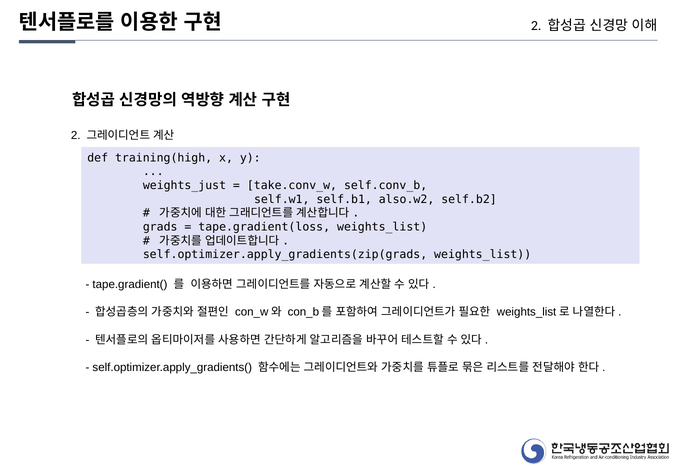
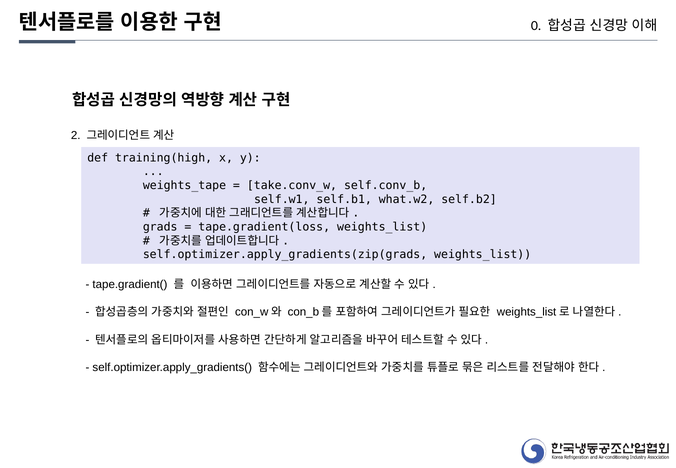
2: 2 -> 0 (536, 26)
weights_just: weights_just -> weights_tape (184, 185)
also.w2: also.w2 -> what.w2 (407, 199)
